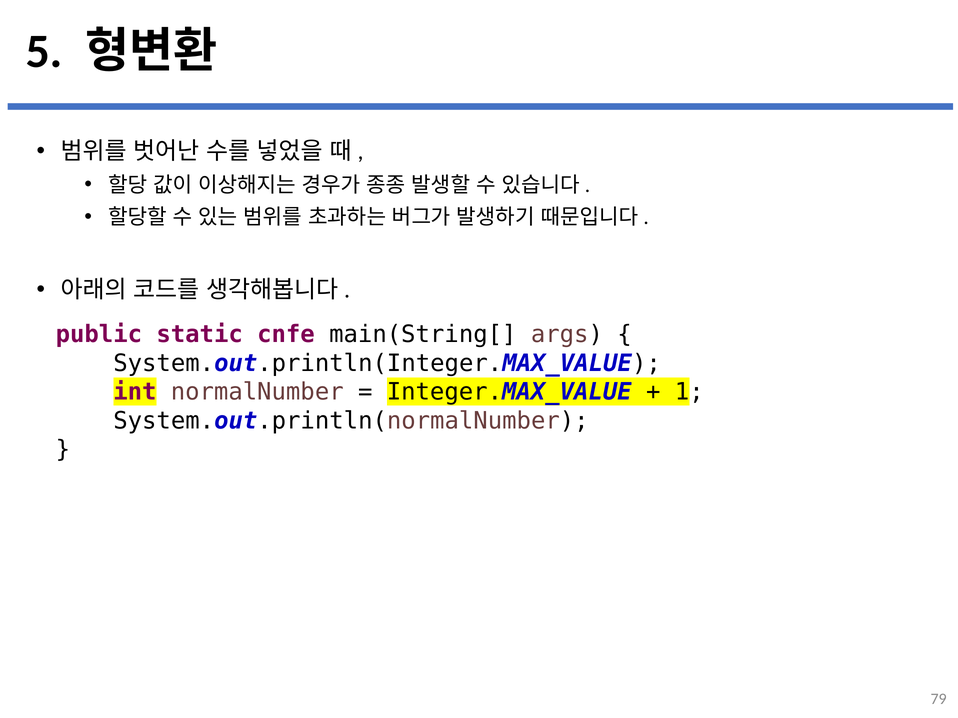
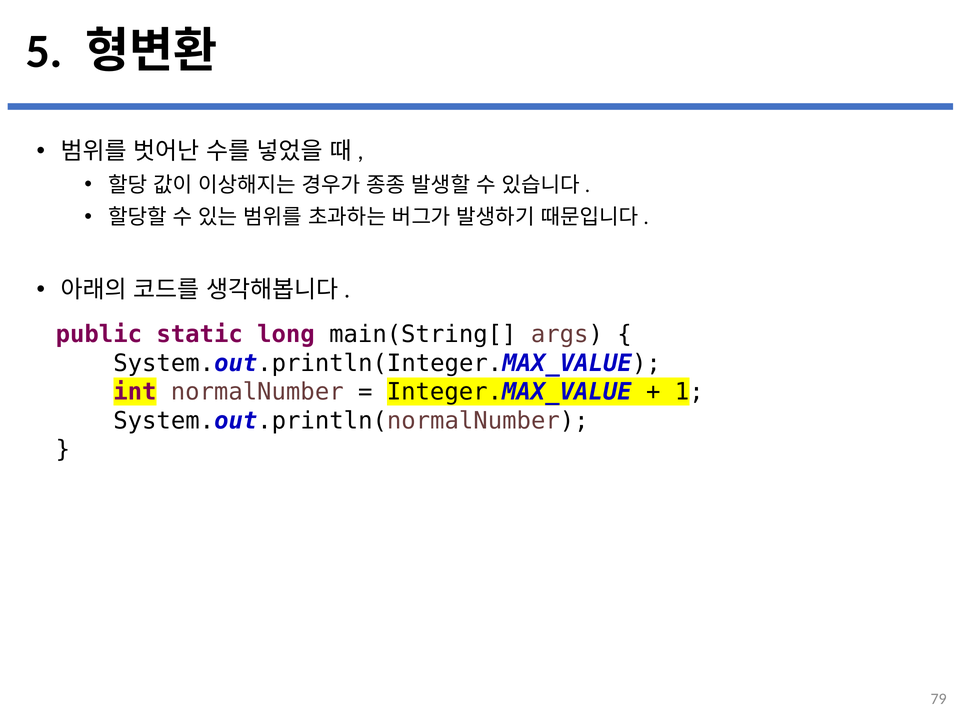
cnfe: cnfe -> long (286, 335)
